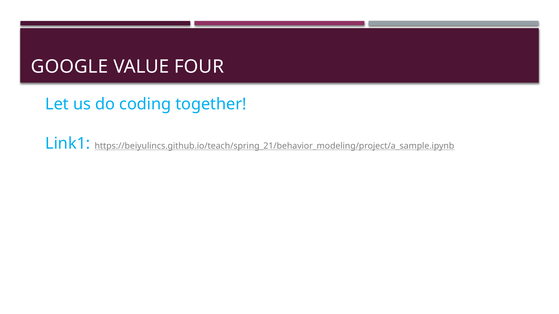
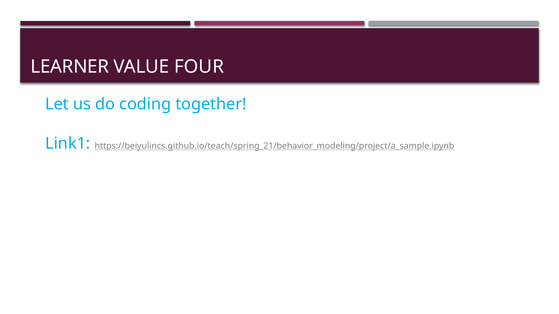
GOOGLE: GOOGLE -> LEARNER (70, 67)
